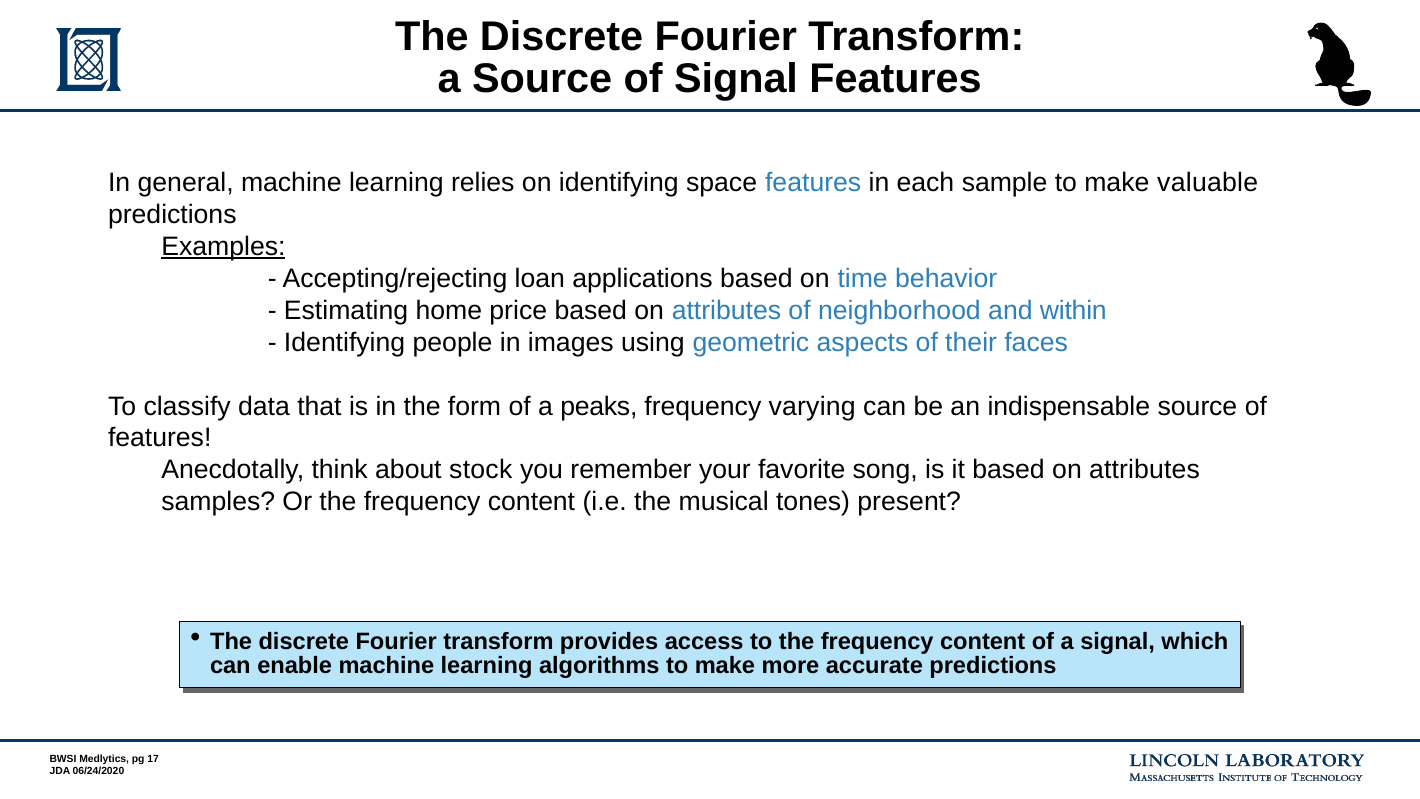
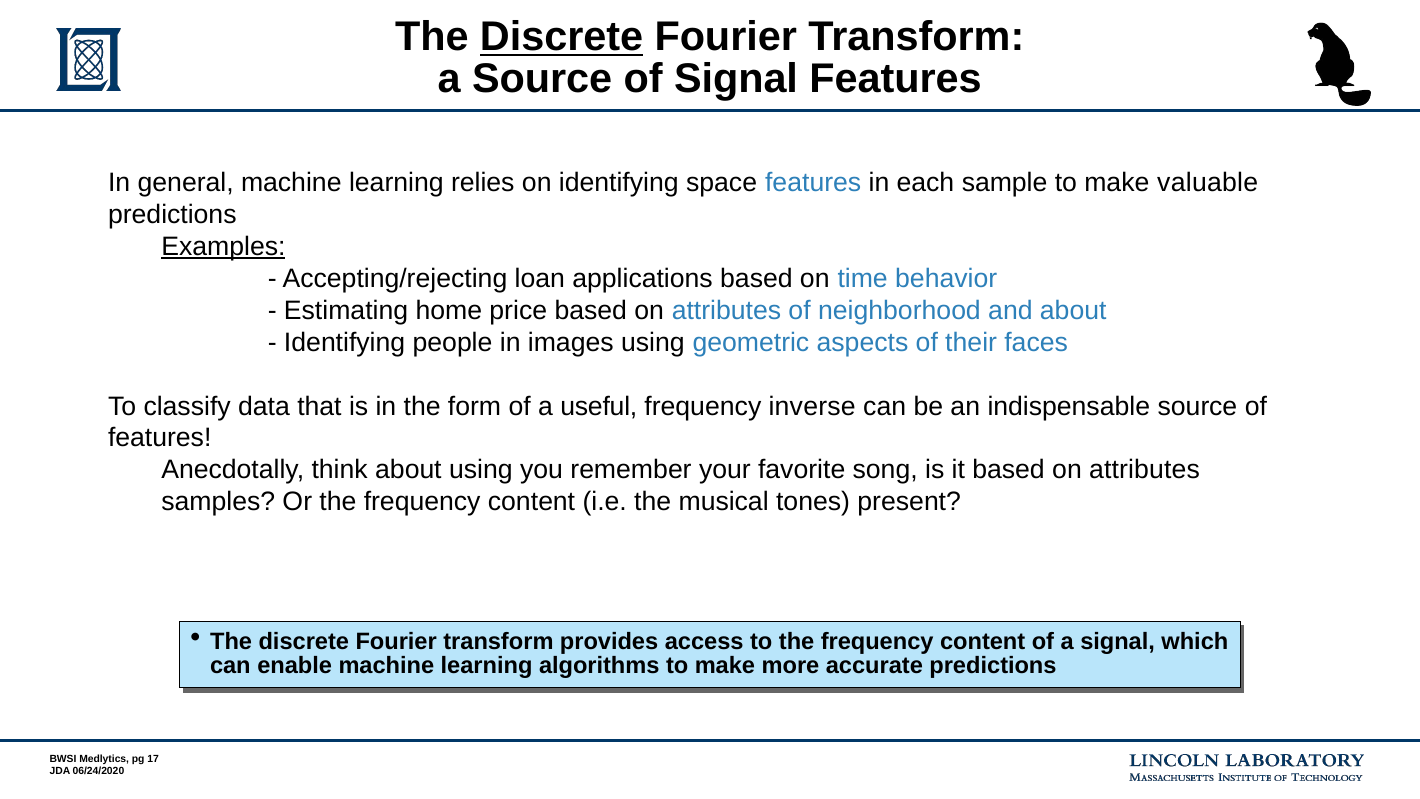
Discrete underline: none -> present (562, 37)
and within: within -> about (1073, 310)
peaks: peaks -> useful (599, 406)
varying: varying -> inverse (812, 406)
about stock: stock -> using (481, 470)
